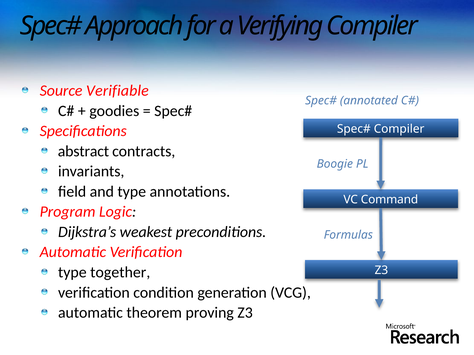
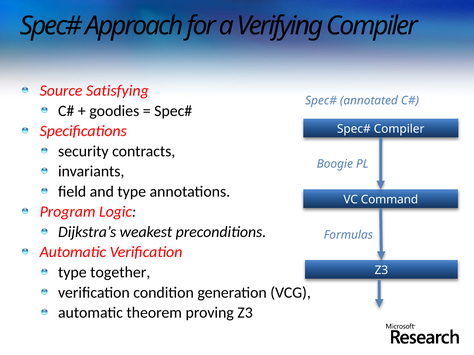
Verifiable: Verifiable -> Satisfying (117, 91)
abstract: abstract -> security (83, 151)
